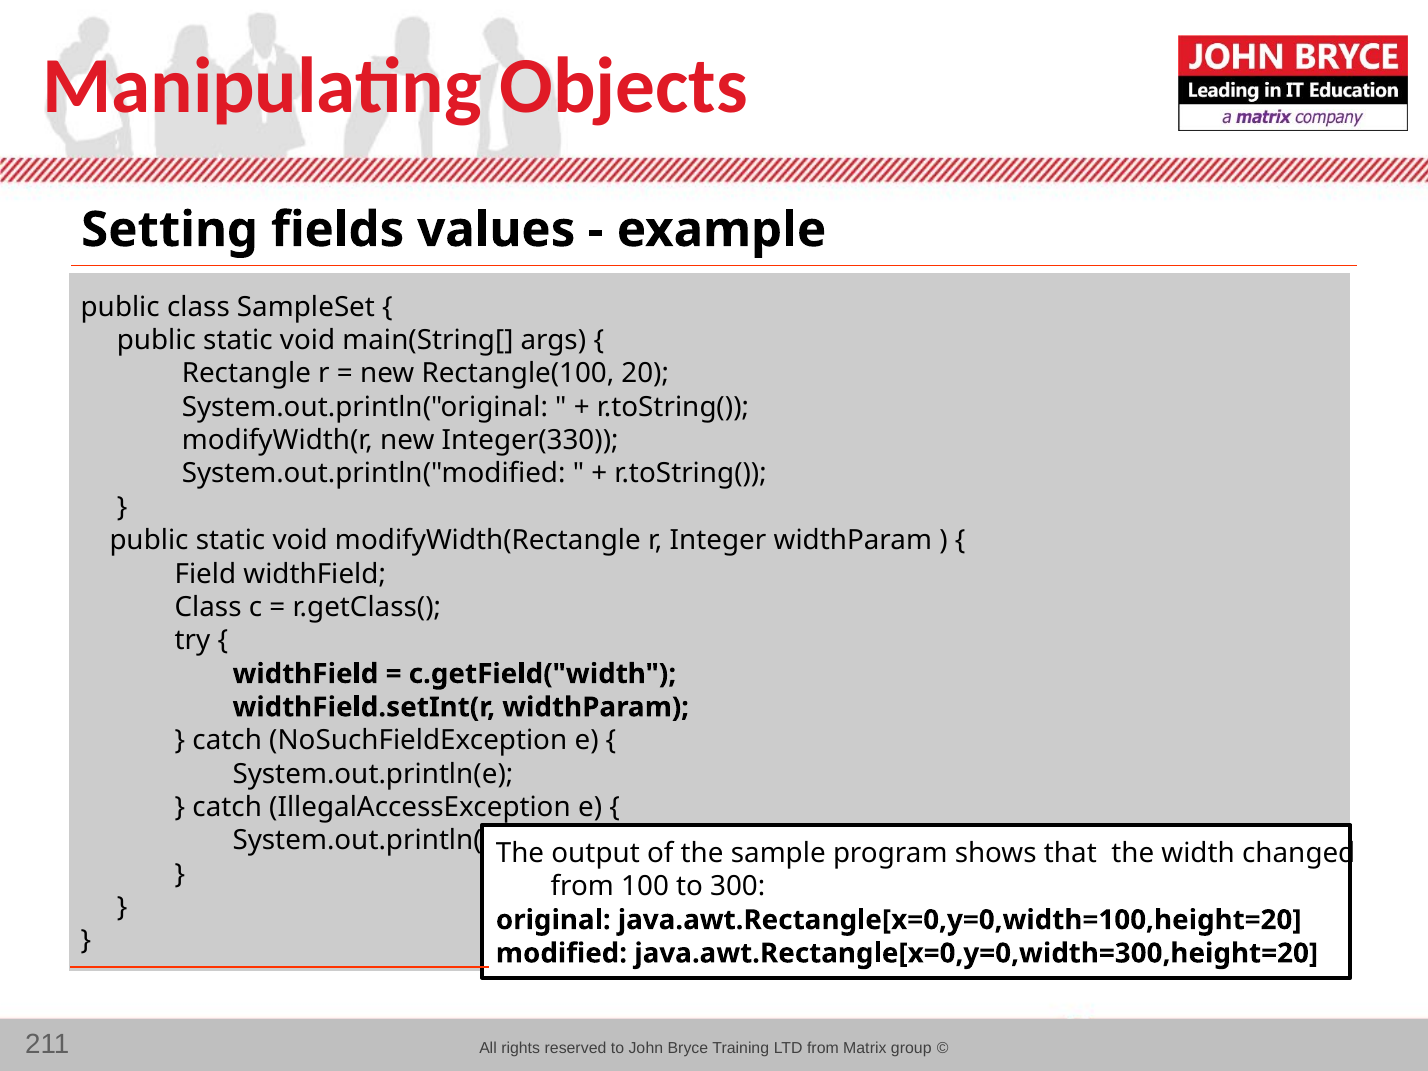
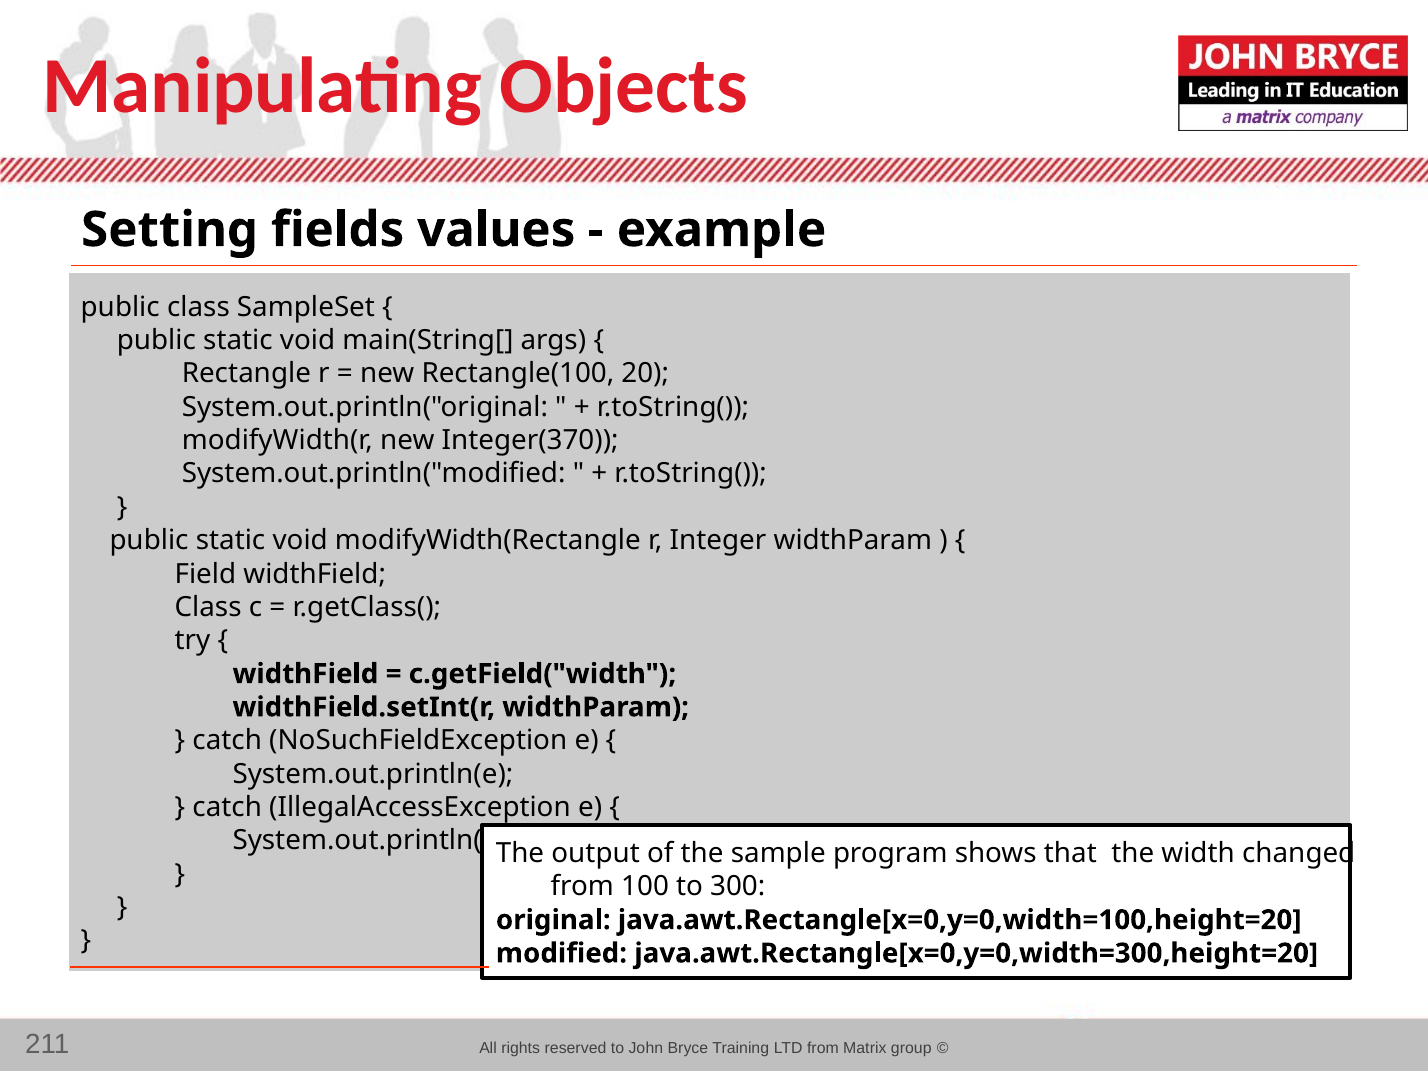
Integer(330: Integer(330 -> Integer(370 (530, 440)
